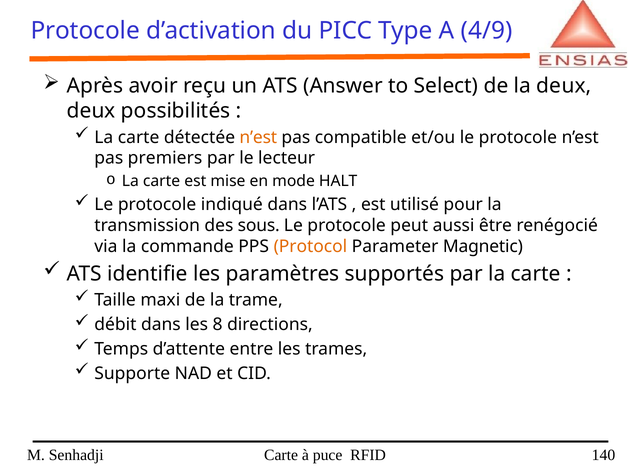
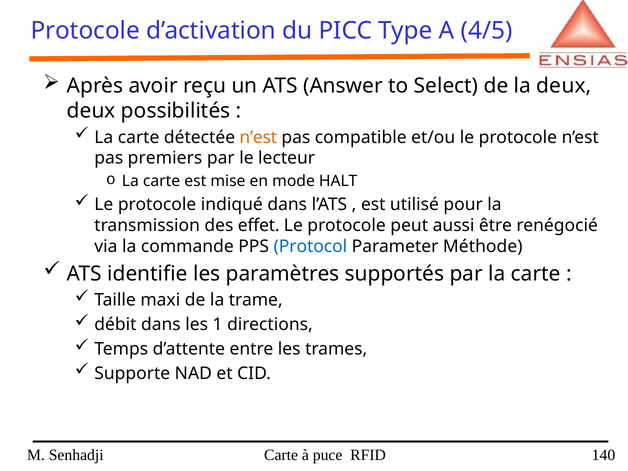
4/9: 4/9 -> 4/5 (487, 31)
sous: sous -> effet (259, 226)
Protocol colour: orange -> blue (310, 246)
Magnetic: Magnetic -> Méthode (483, 246)
8: 8 -> 1 (218, 325)
